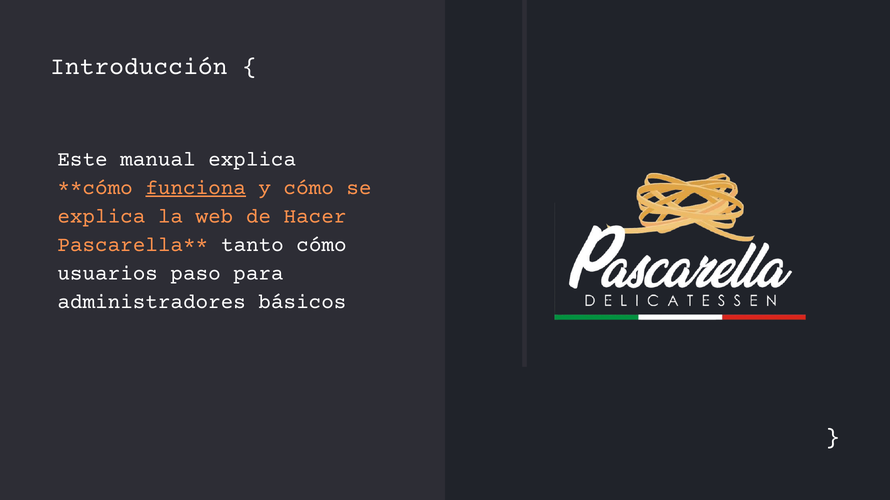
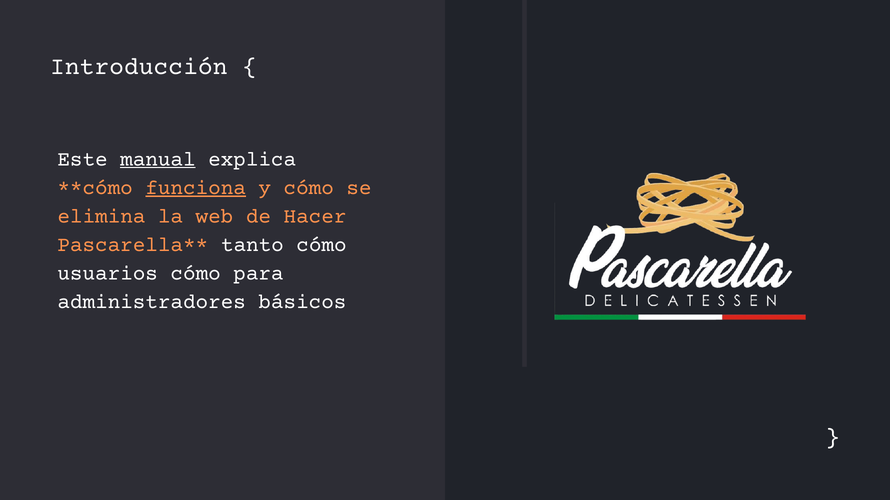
manual underline: none -> present (158, 159)
explica: explica -> elimina (101, 216)
usuarios paso: paso -> cómo (196, 273)
